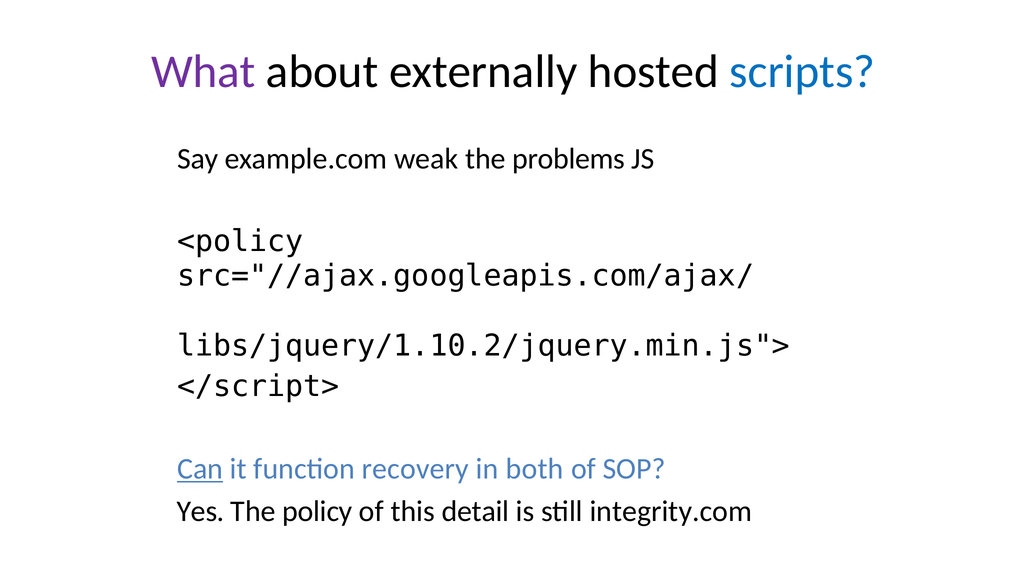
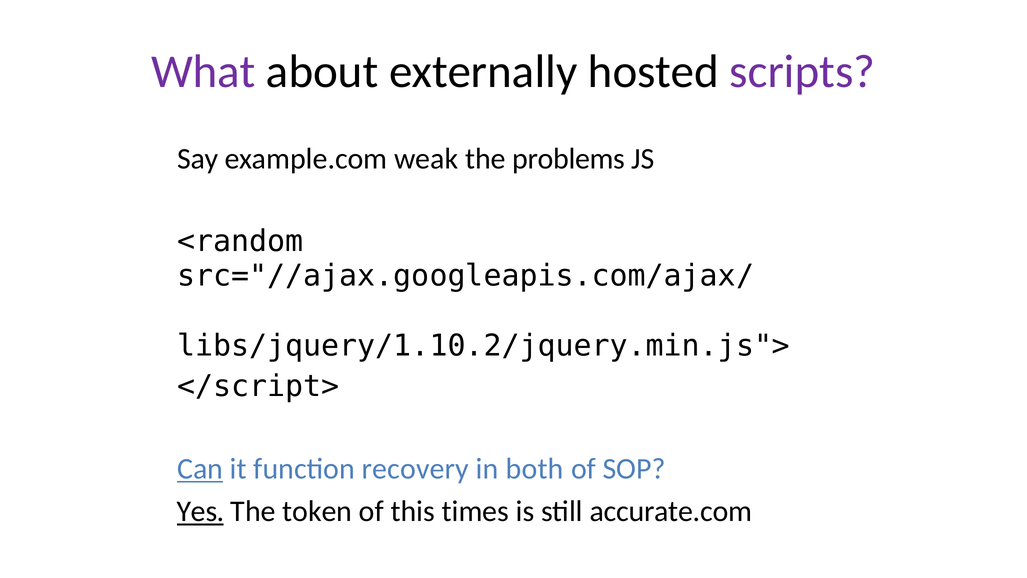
scripts colour: blue -> purple (802, 72)
<policy: <policy -> <random (240, 241)
Yes underline: none -> present (201, 511)
policy: policy -> token (317, 511)
detail: detail -> times (475, 511)
integrity.com: integrity.com -> accurate.com (671, 511)
